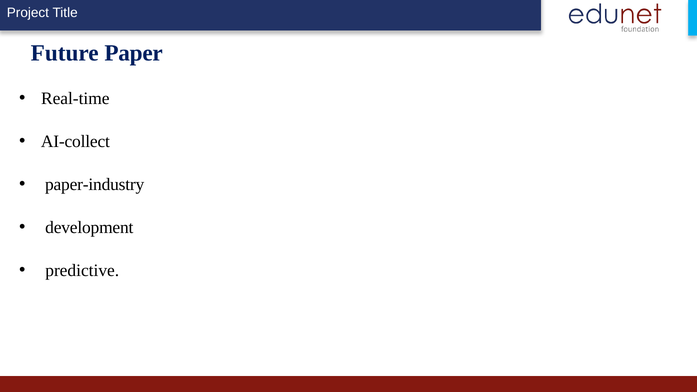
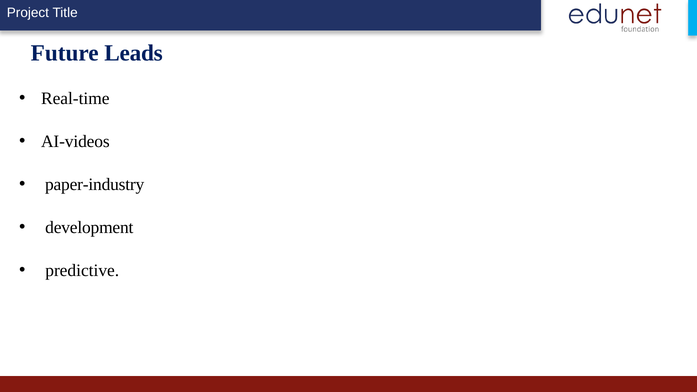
Paper: Paper -> Leads (134, 53)
AI-collect: AI-collect -> AI-videos (75, 142)
